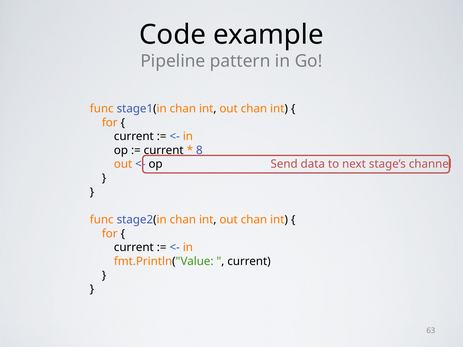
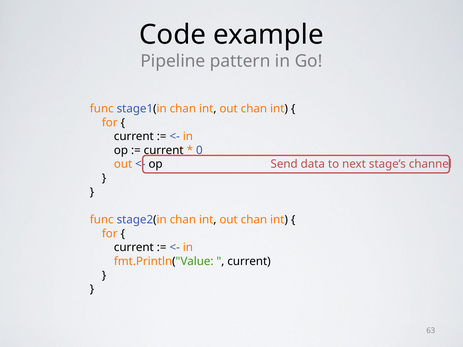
8: 8 -> 0 (199, 150)
